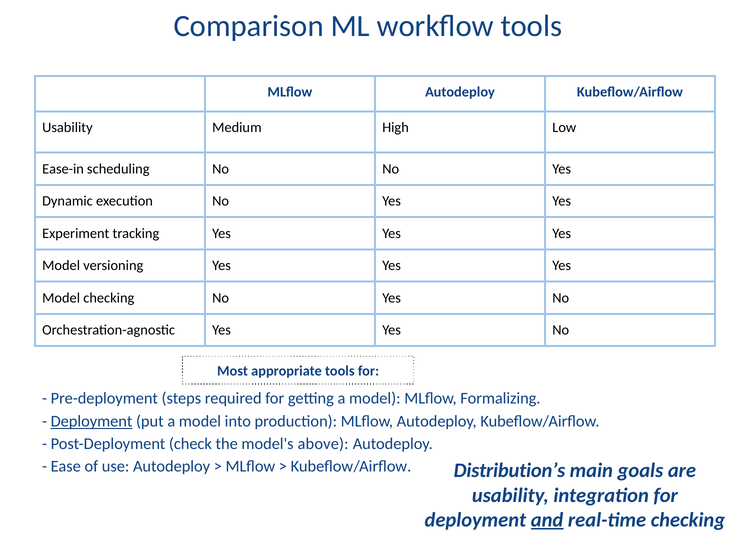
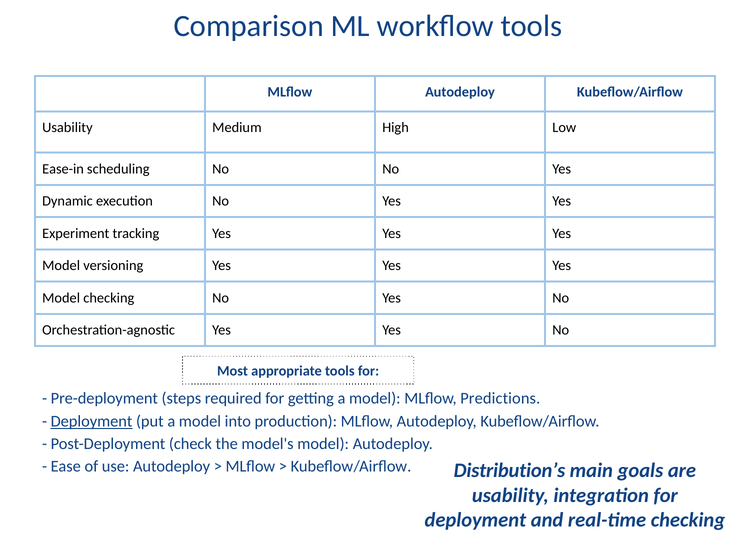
Formalizing: Formalizing -> Predictions (500, 398)
model's above: above -> model (323, 443)
and underline: present -> none (547, 519)
